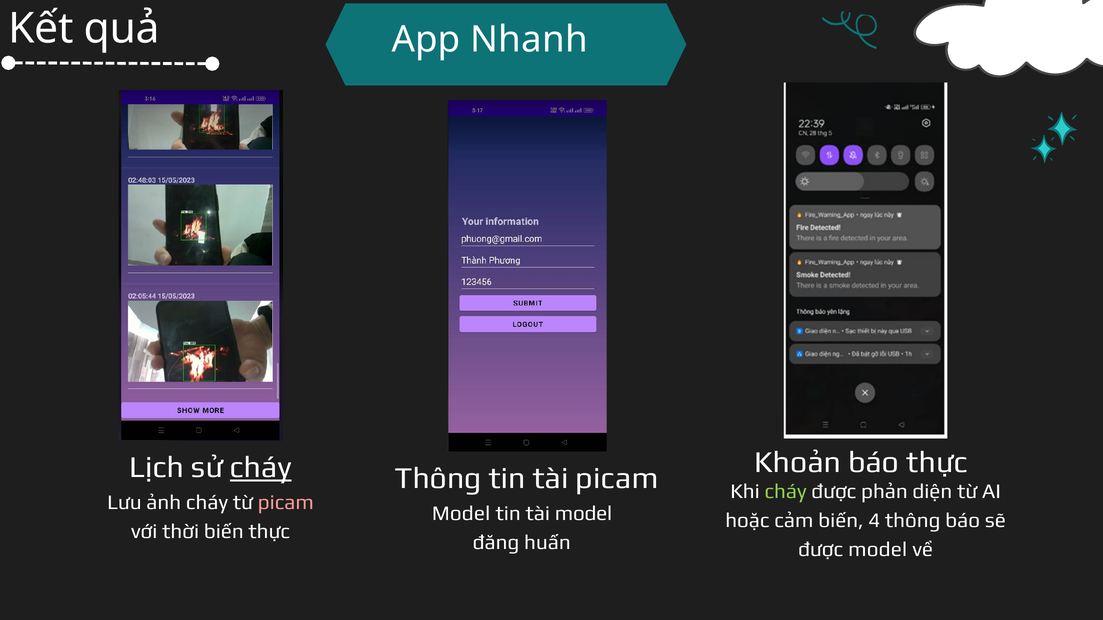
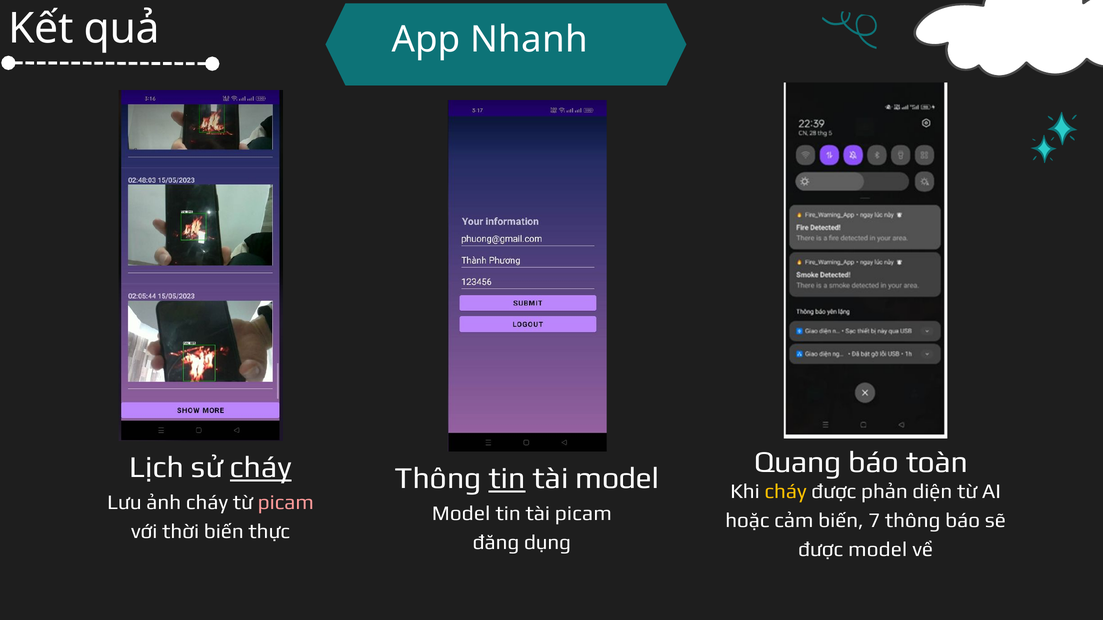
Khoản: Khoản -> Quang (798, 463)
báo thực: thực -> toàn (937, 463)
tin underline: none -> present (507, 479)
tài picam: picam -> model (617, 479)
cháy colour: light green -> yellow (786, 492)
tài model: model -> picam (583, 514)
4: 4 -> 7 (874, 521)
huấn: huấn -> dụng (548, 543)
